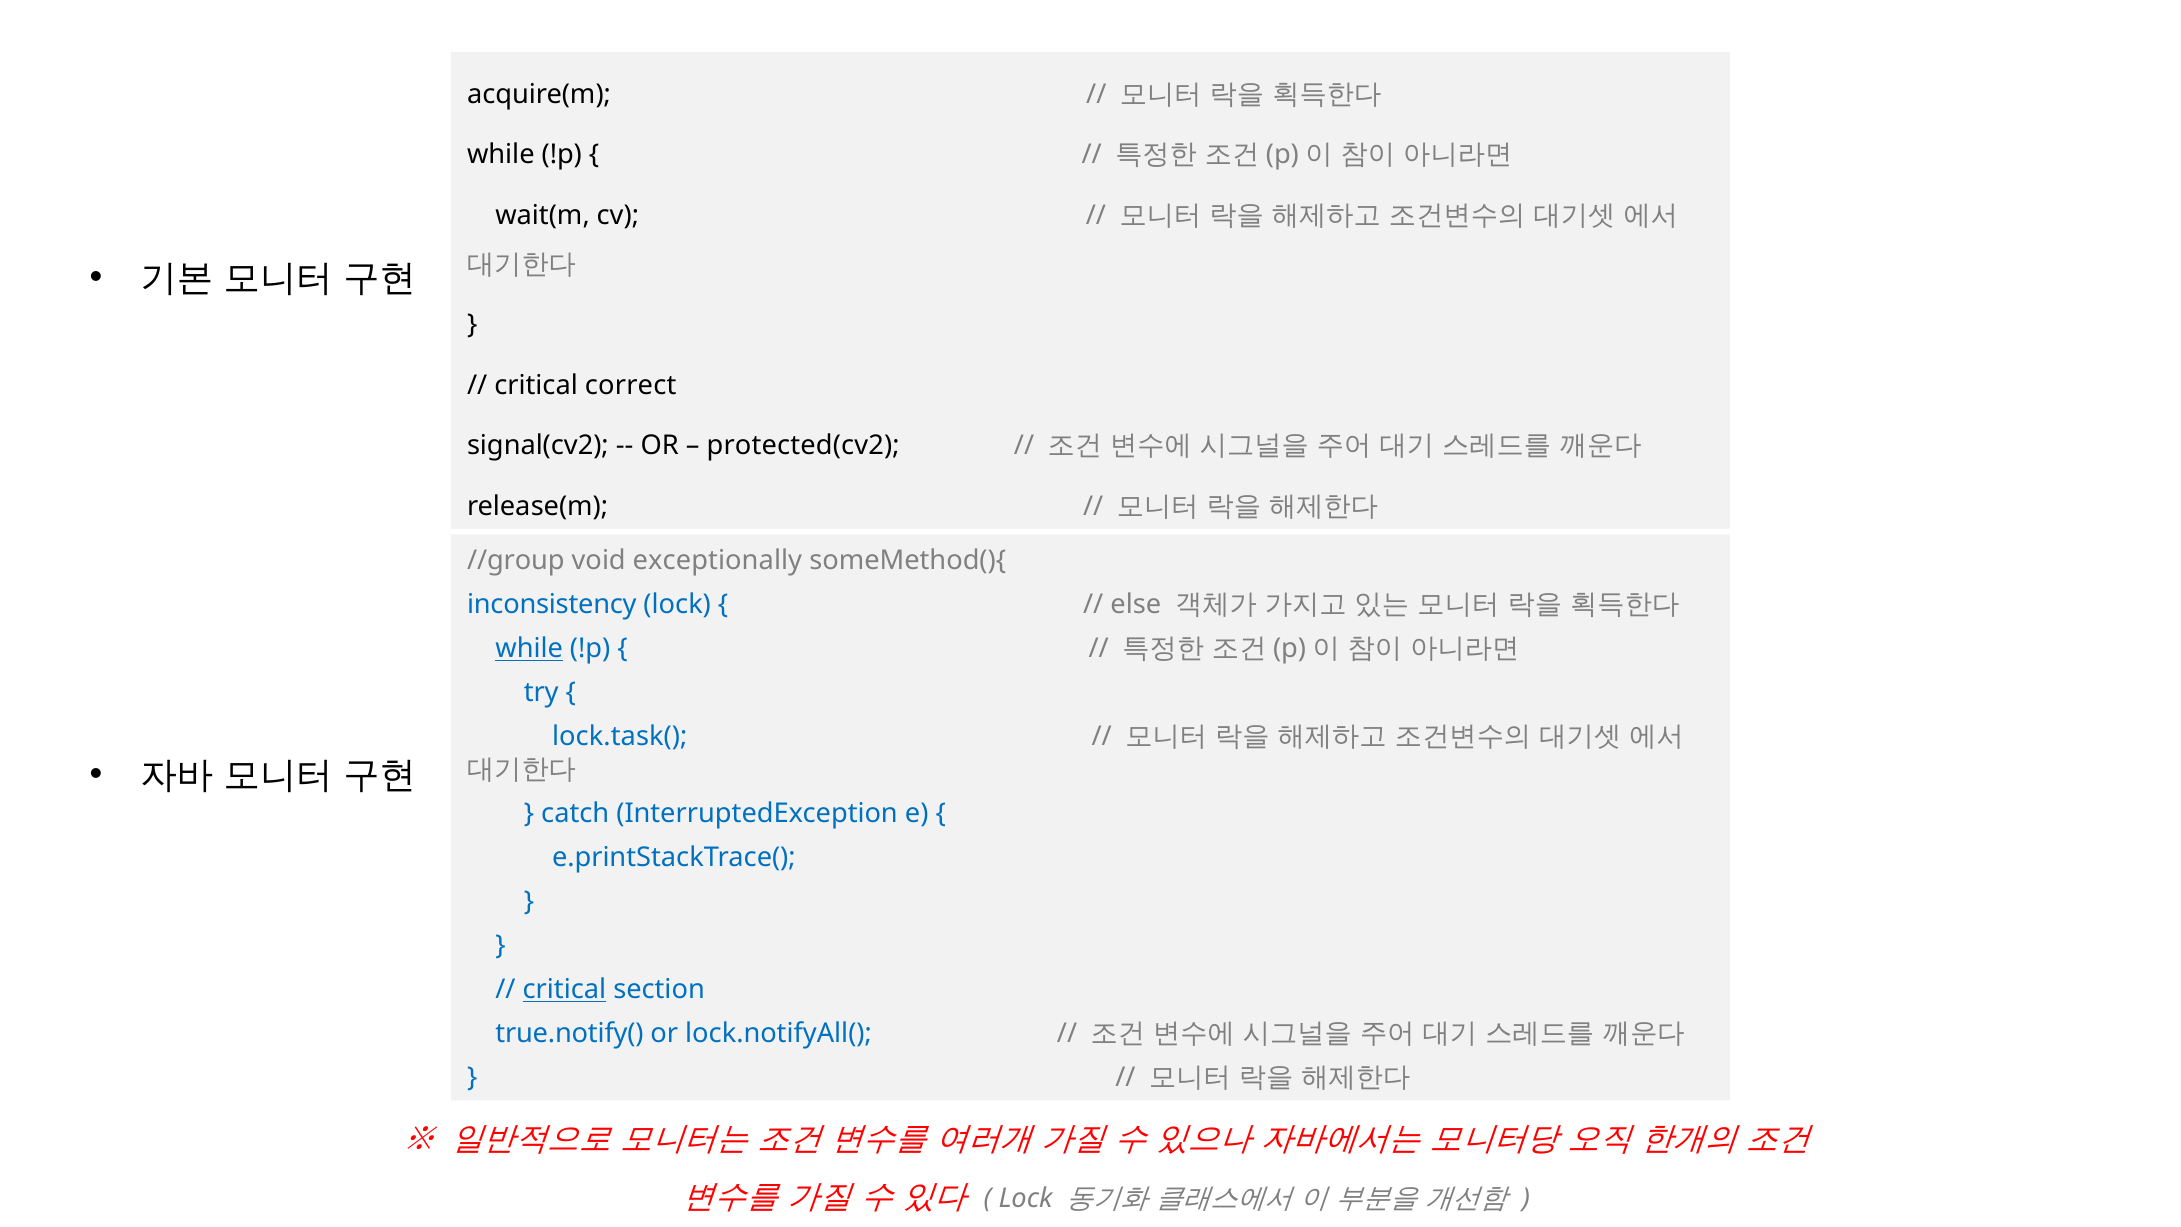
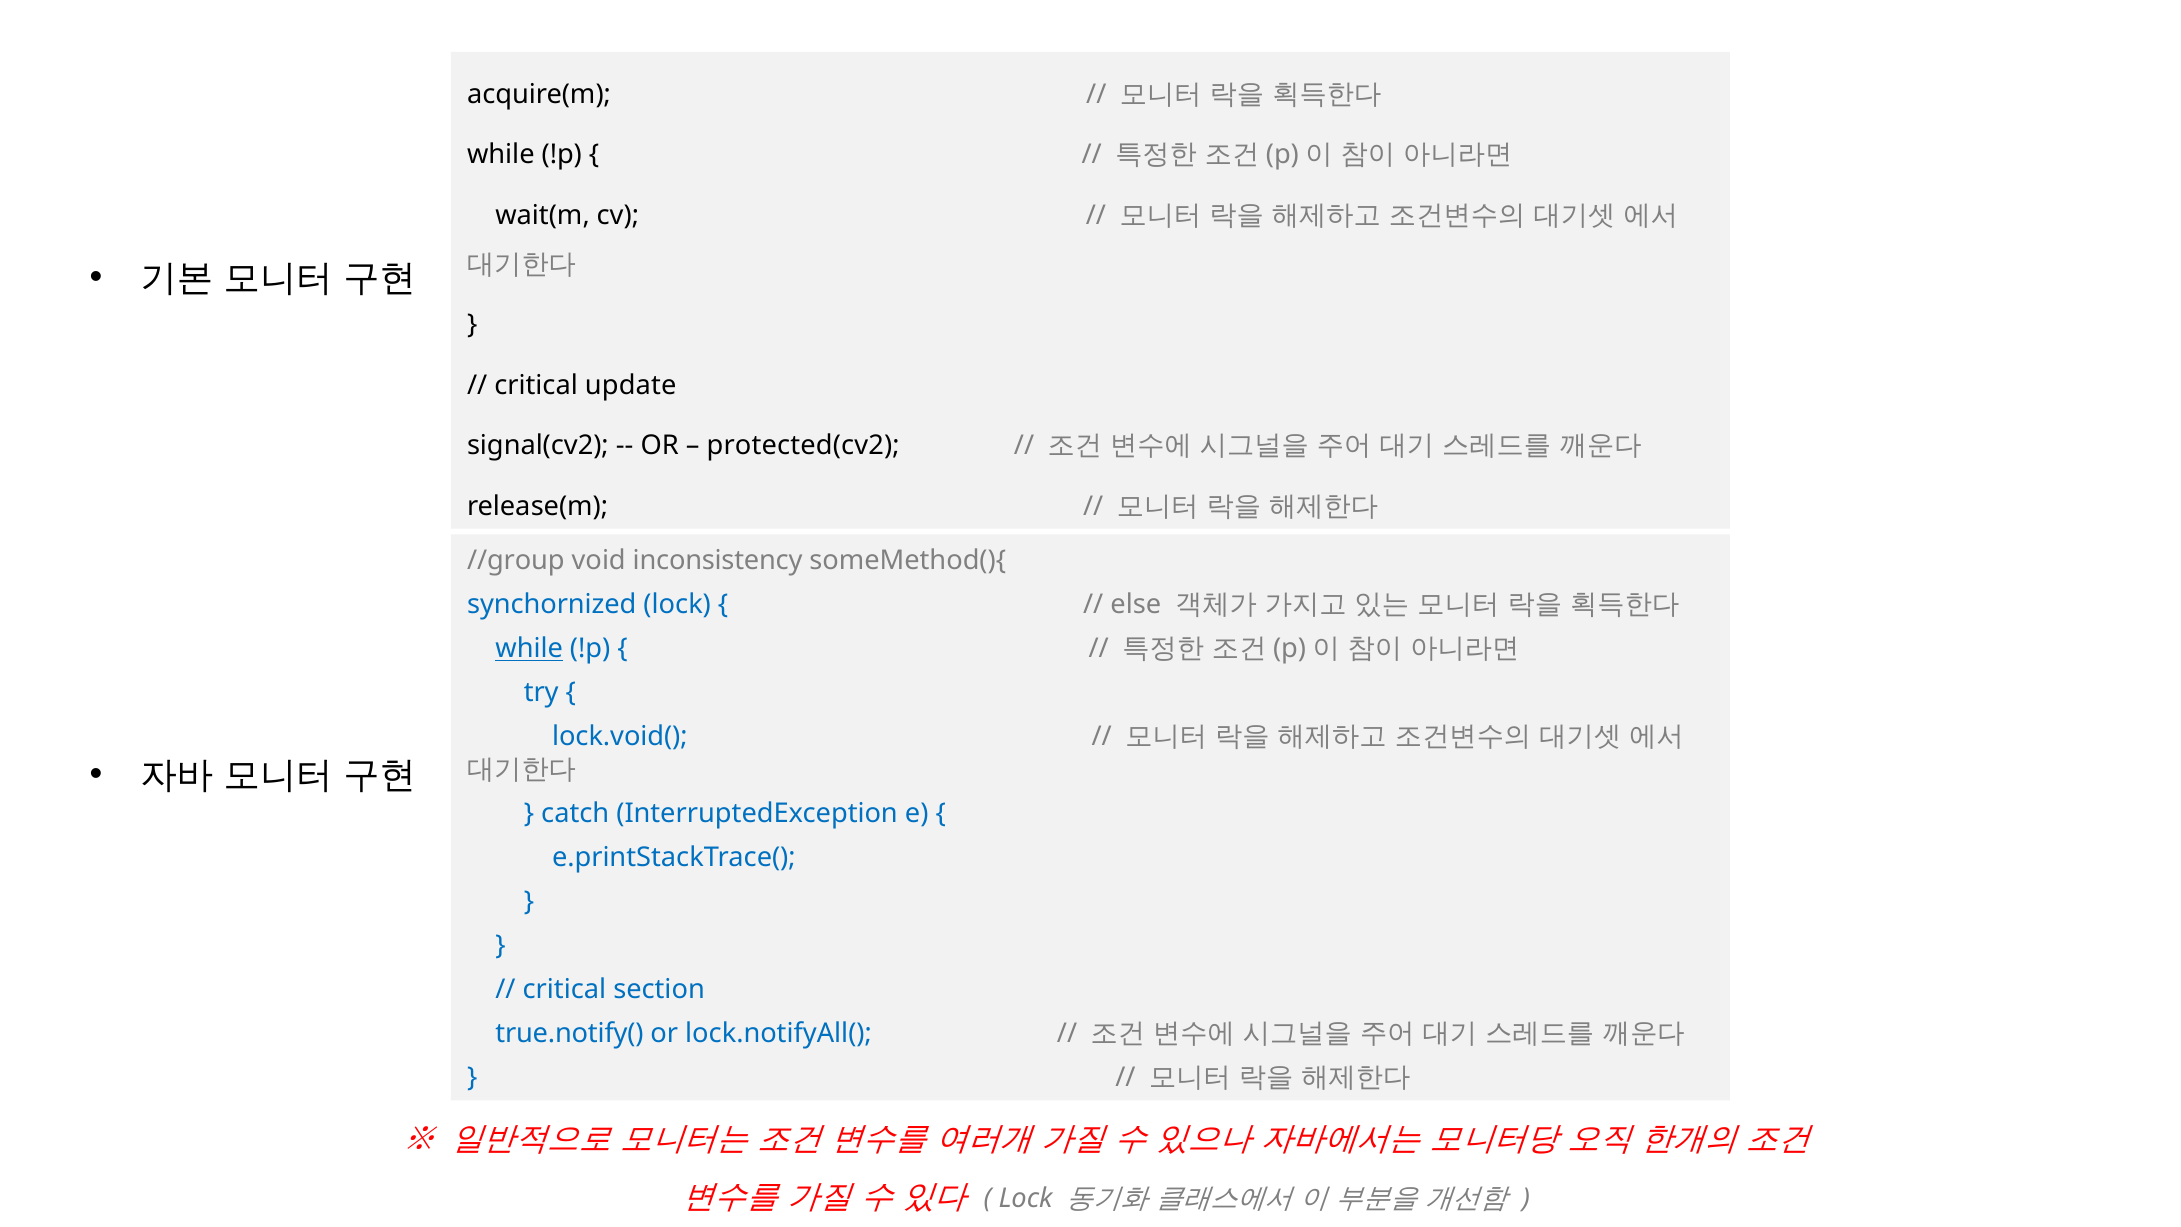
correct: correct -> update (631, 385)
exceptionally: exceptionally -> inconsistency (718, 560)
inconsistency: inconsistency -> synchornized (552, 605)
lock.task(: lock.task( -> lock.void( (620, 737)
critical underline: present -> none (564, 990)
